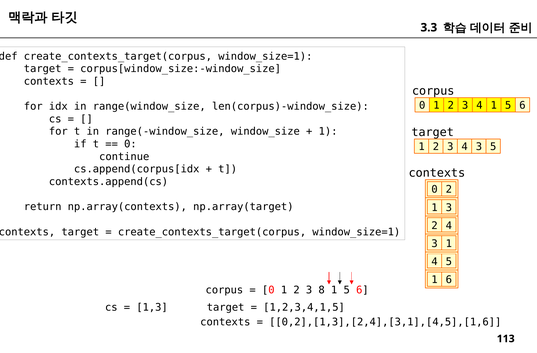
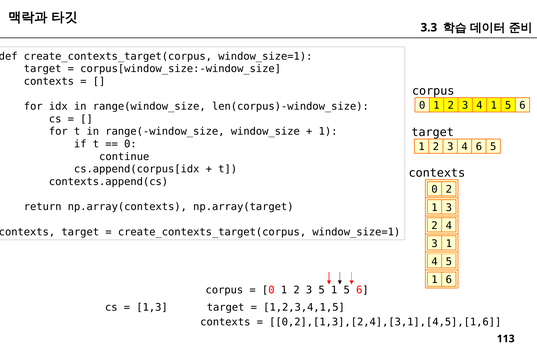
3 4 3: 3 -> 6 (479, 147)
3 8: 8 -> 5 (322, 290)
